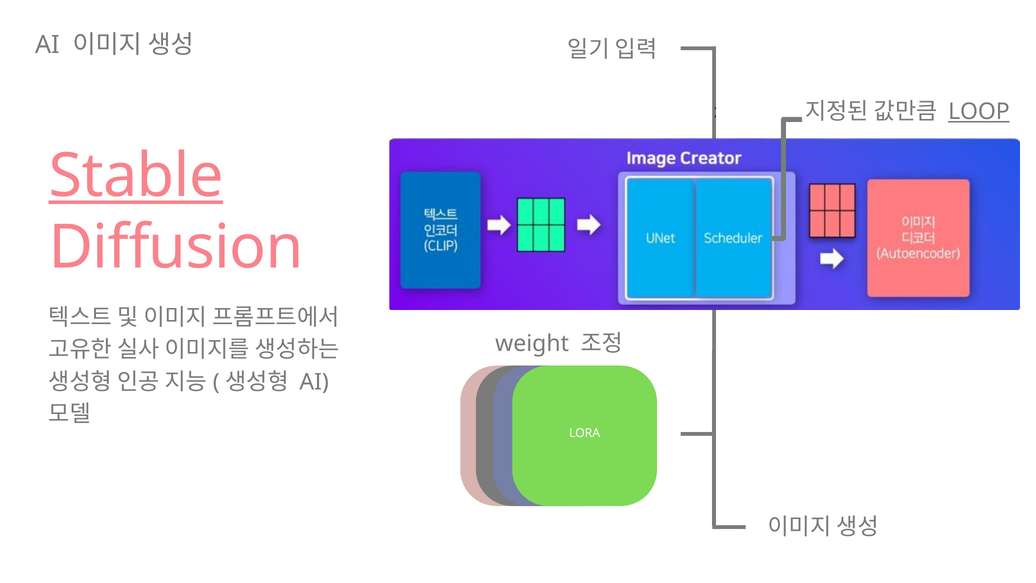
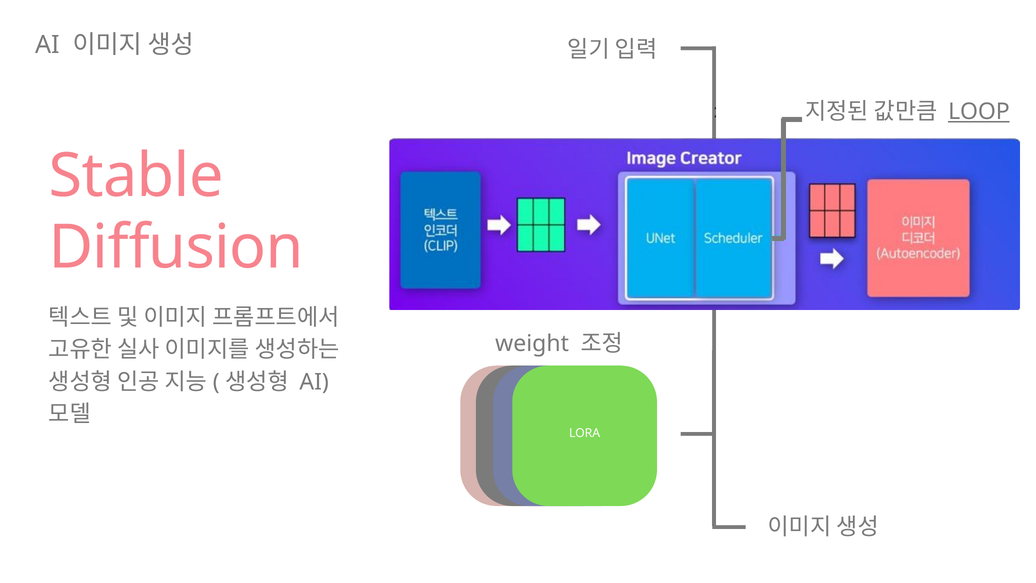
Stable underline: present -> none (136, 176)
